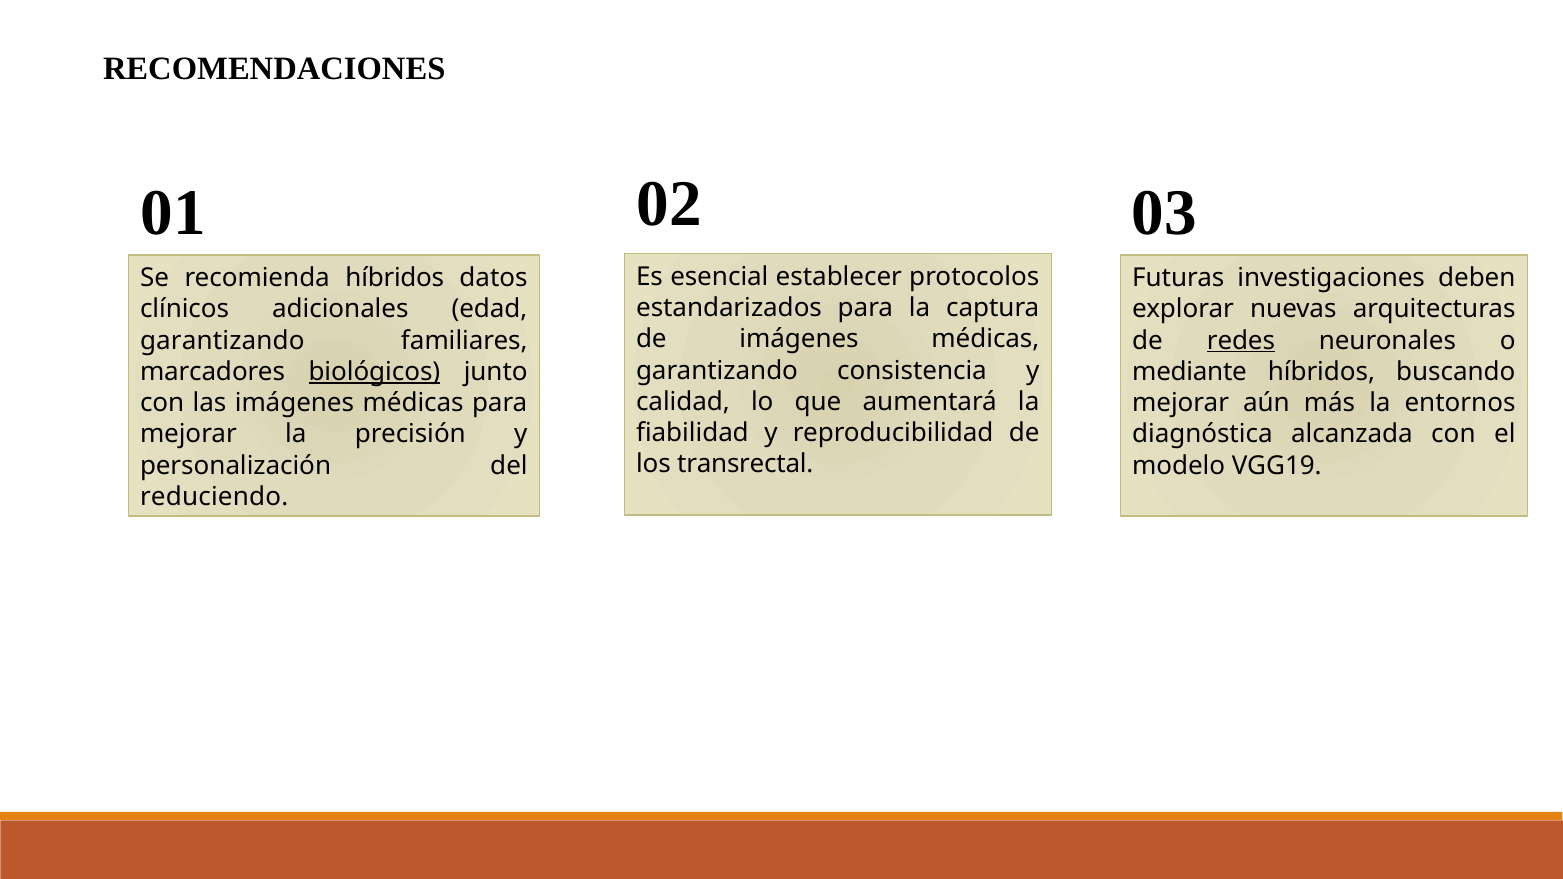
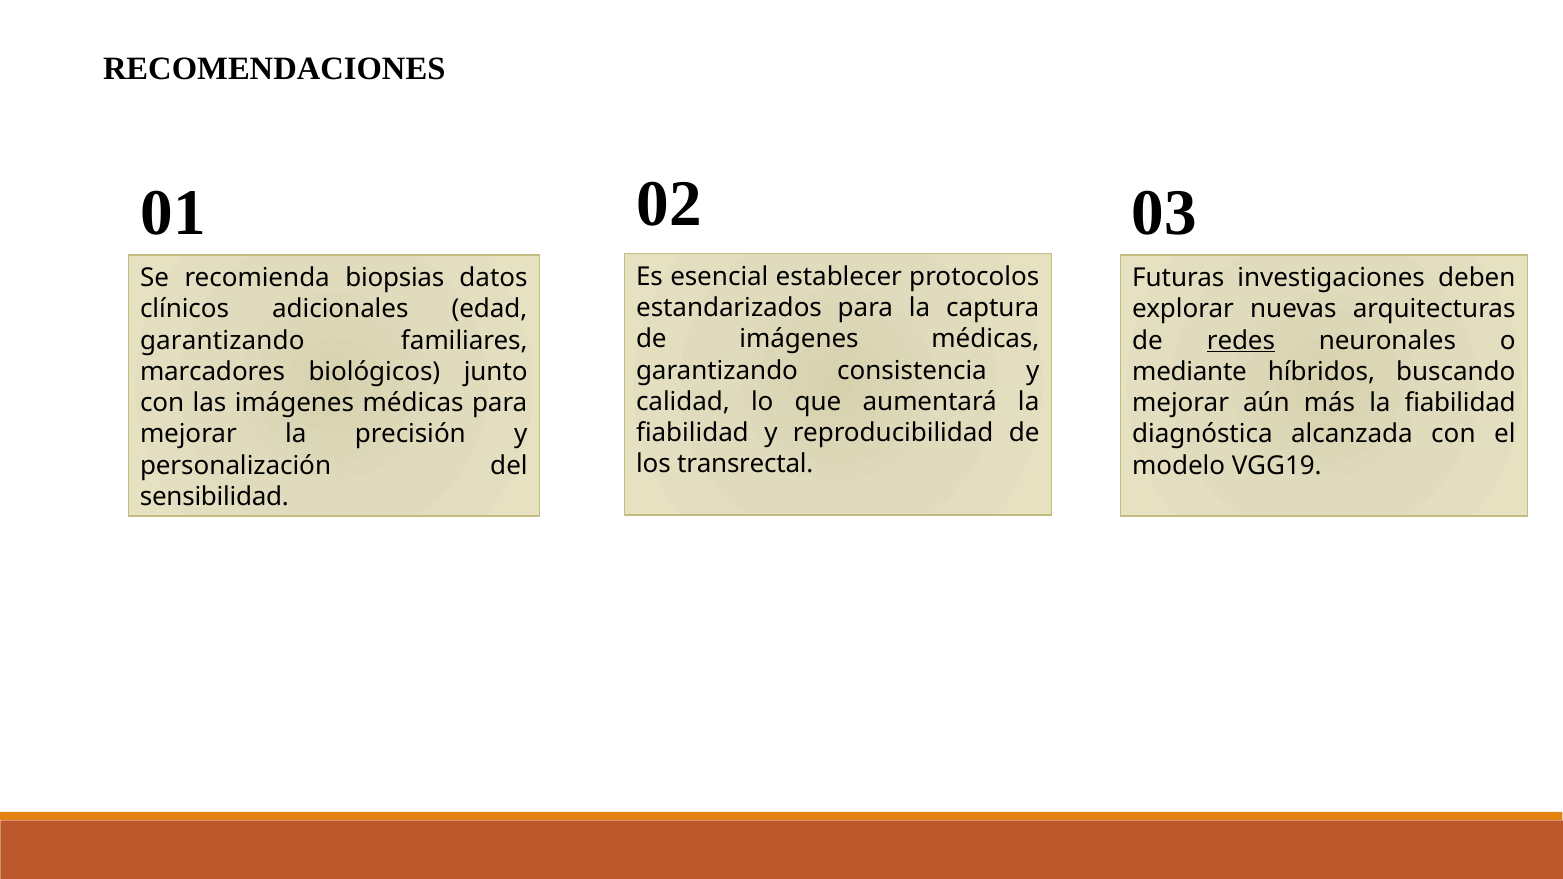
recomienda híbridos: híbridos -> biopsias (395, 278)
biológicos underline: present -> none (374, 372)
más la entornos: entornos -> fiabilidad (1460, 403)
reduciendo: reduciendo -> sensibilidad (214, 497)
